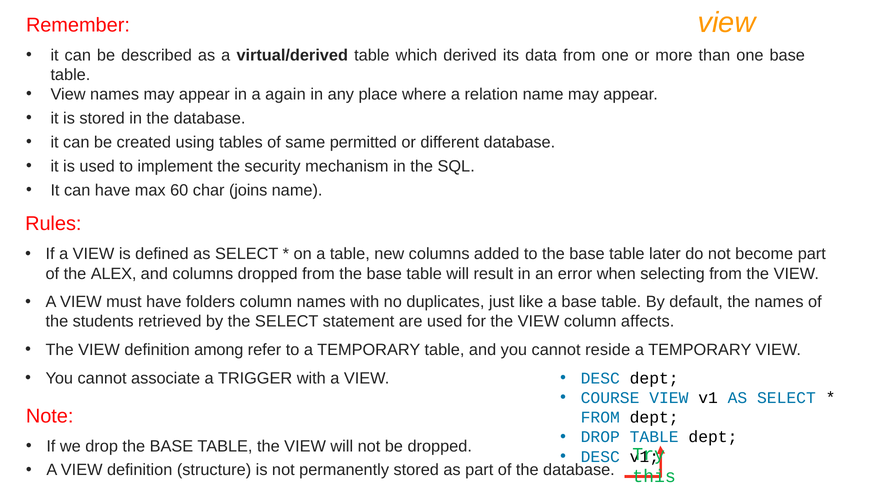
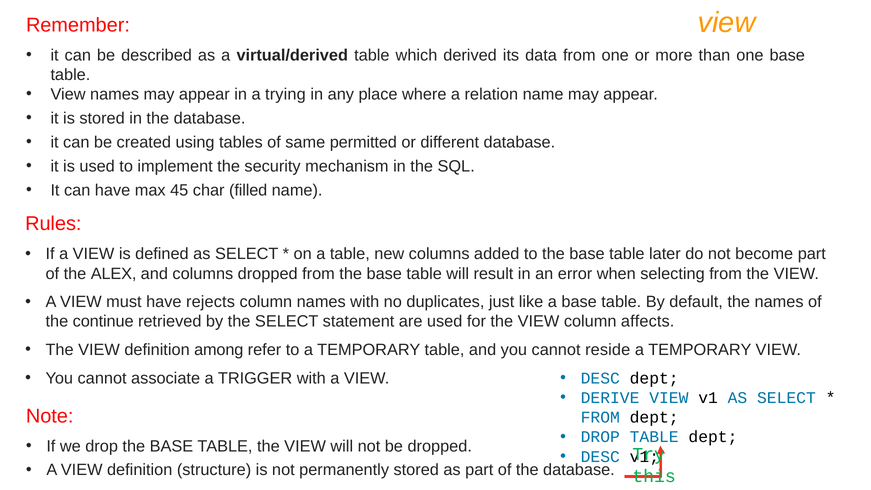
again: again -> trying (285, 94)
60: 60 -> 45 (179, 190)
joins: joins -> filled (248, 190)
folders: folders -> rejects (211, 302)
students: students -> continue (103, 322)
COURSE: COURSE -> DERIVE (610, 398)
